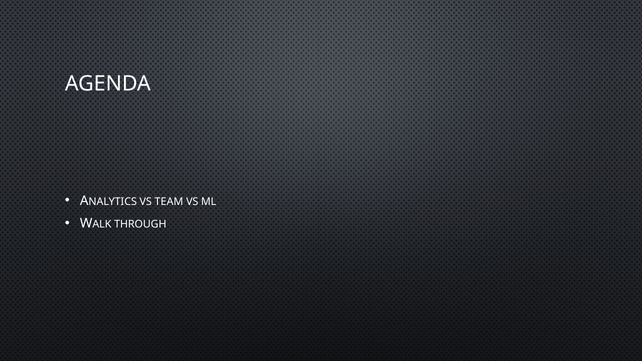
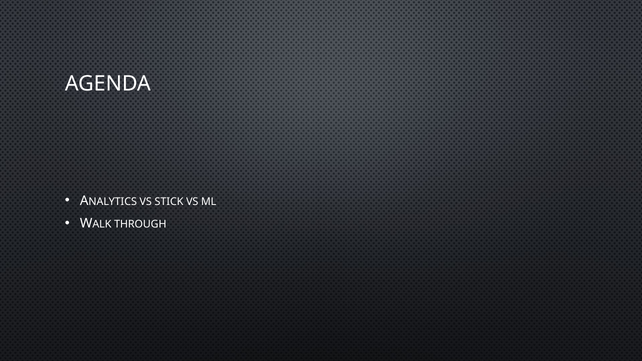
TEAM: TEAM -> STICK (169, 202)
